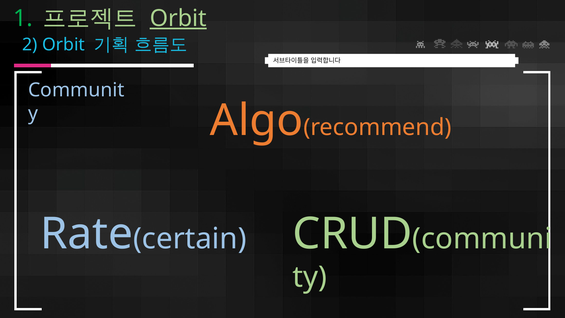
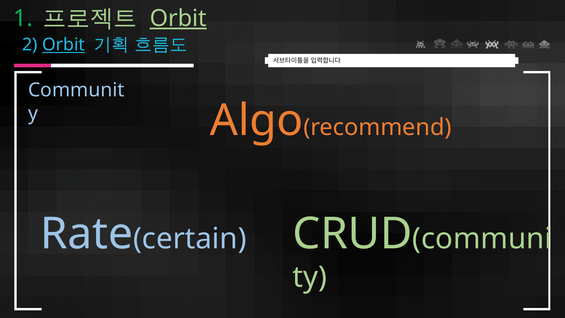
Orbit underline: none -> present (64, 45)
